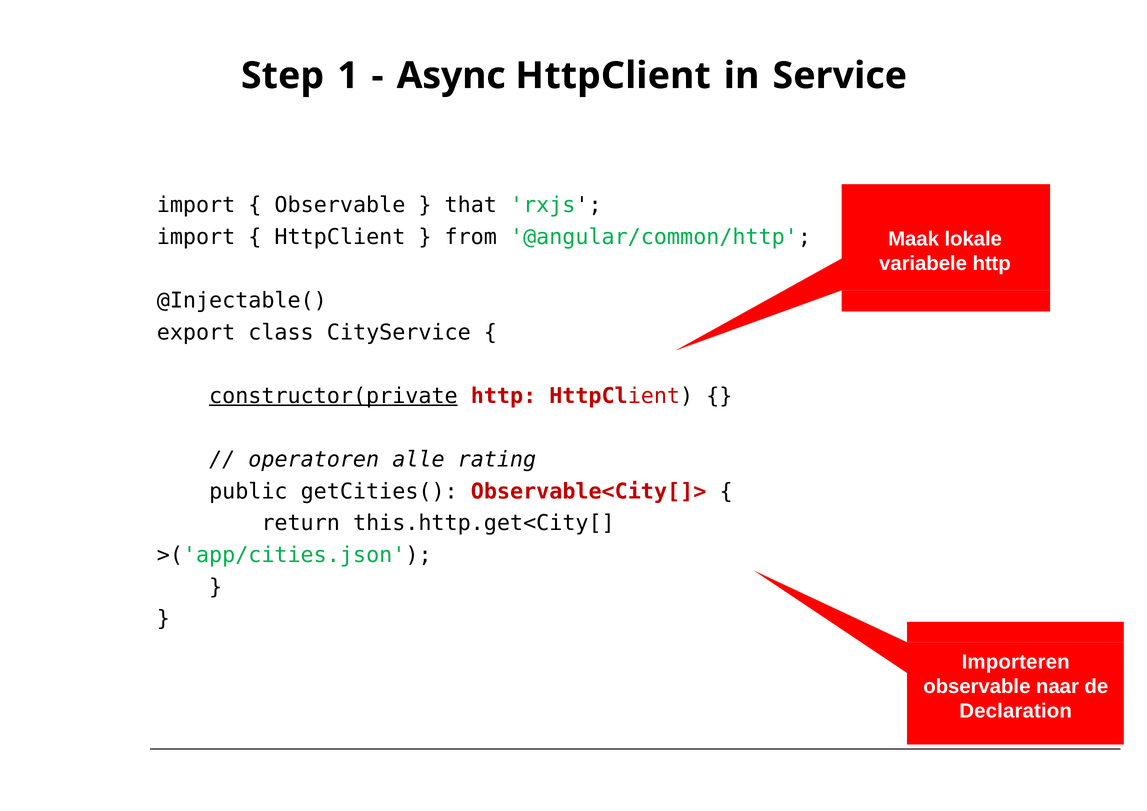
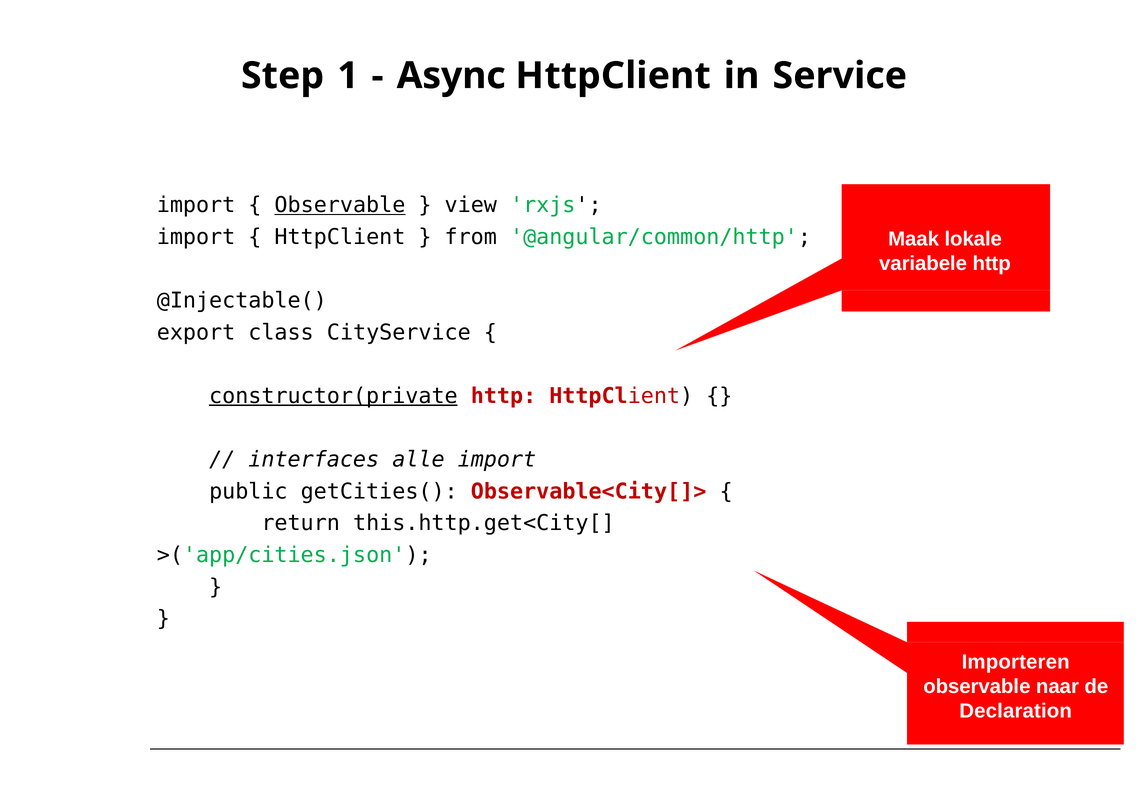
Observable underline: none -> present (340, 205)
that: that -> view (471, 205)
operatoren: operatoren -> interfaces (314, 460)
alle rating: rating -> import (497, 460)
